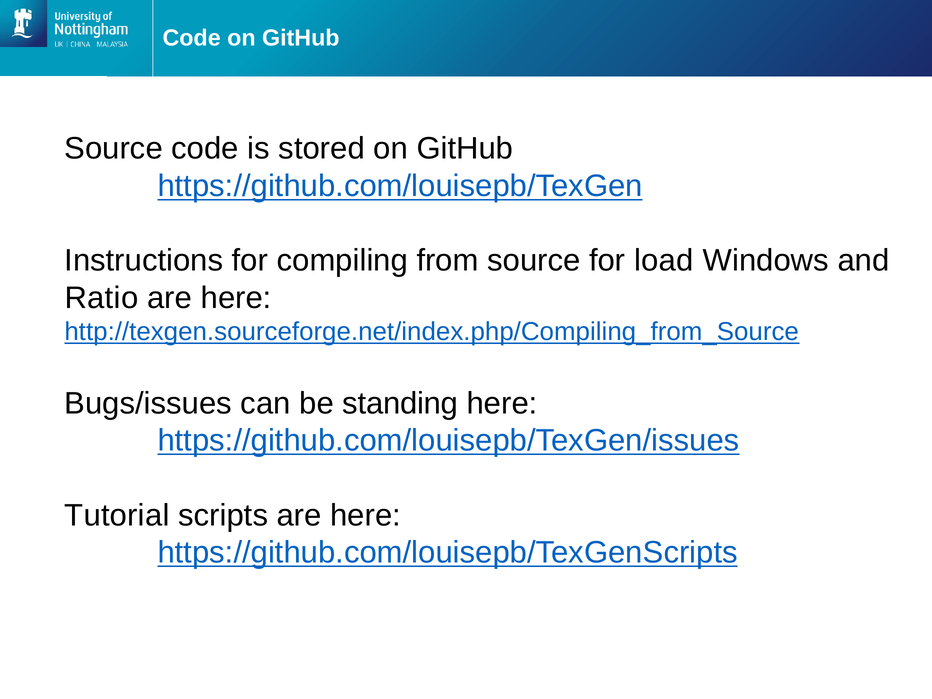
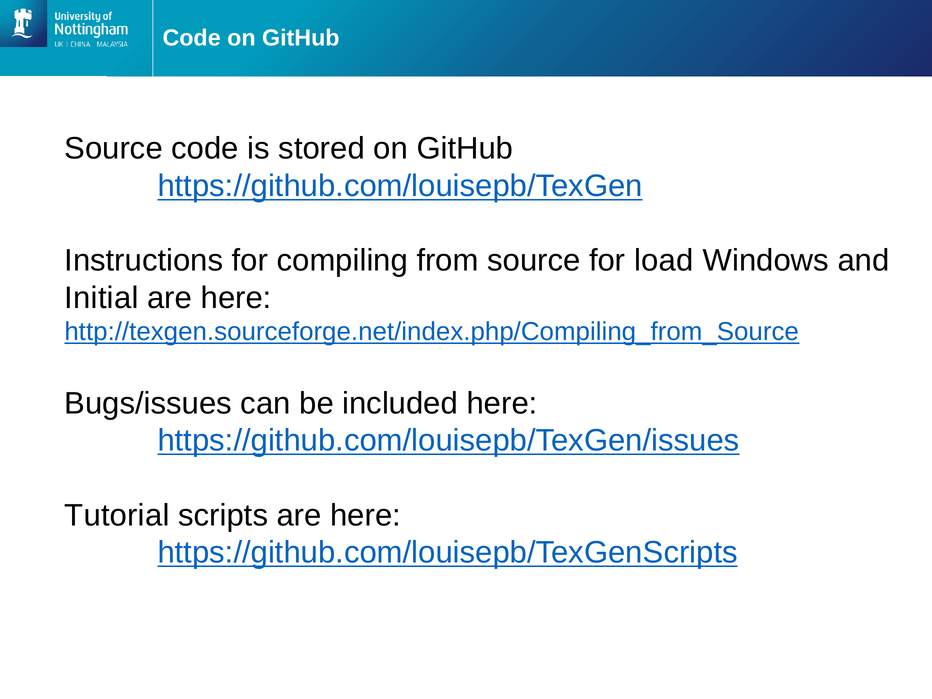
Ratio: Ratio -> Initial (101, 298)
standing: standing -> included (400, 403)
